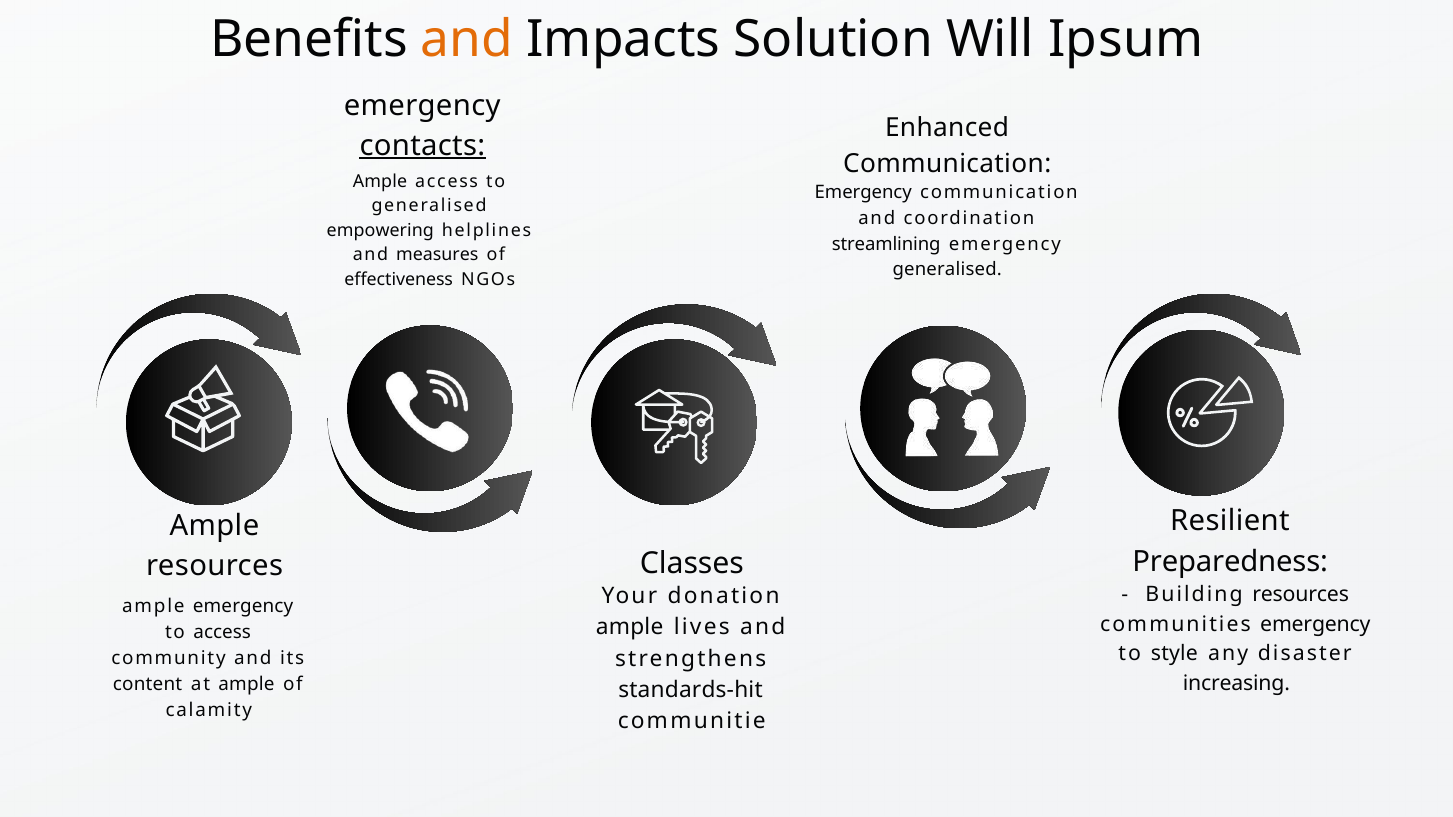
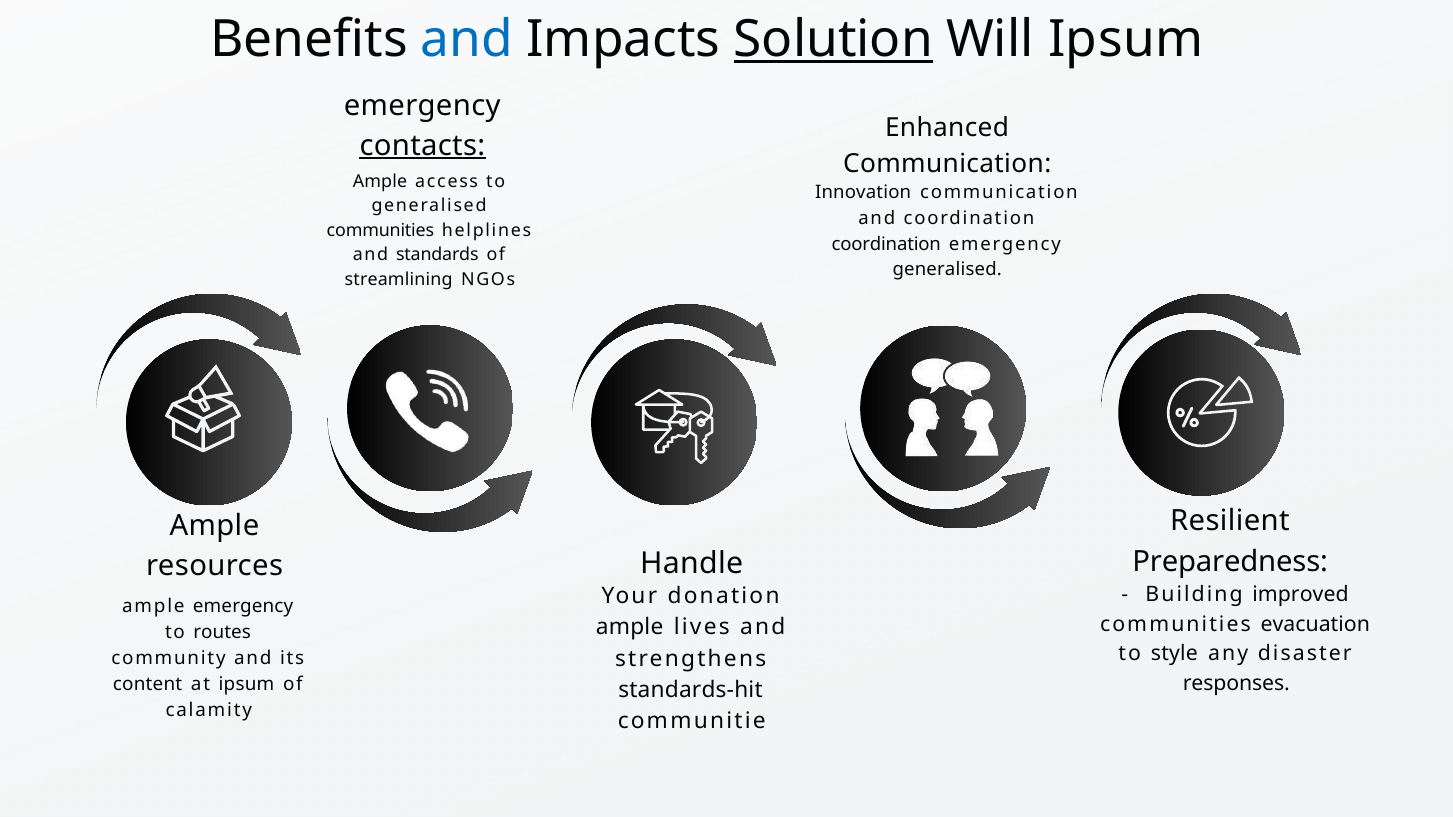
and colour: orange -> blue (467, 39)
Solution underline: none -> present (833, 39)
Emergency: Emergency -> Innovation (863, 193)
empowering: empowering -> communities (380, 230)
streamlining: streamlining -> coordination (886, 244)
measures: measures -> standards (437, 255)
effectiveness: effectiveness -> streamlining (399, 280)
Classes: Classes -> Handle (692, 564)
Building resources: resources -> improved (1301, 595)
communities emergency: emergency -> evacuation (1315, 625)
to access: access -> routes (222, 632)
increasing: increasing -> responses (1236, 683)
at ample: ample -> ipsum (246, 684)
